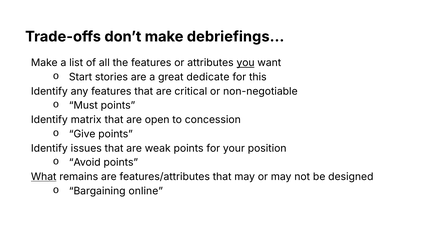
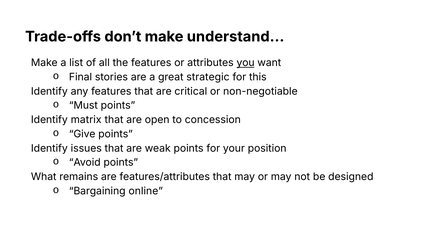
debriefings…: debriefings… -> understand… (236, 37)
Start: Start -> Final (81, 77)
dedicate: dedicate -> strategic (208, 77)
What underline: present -> none (44, 177)
